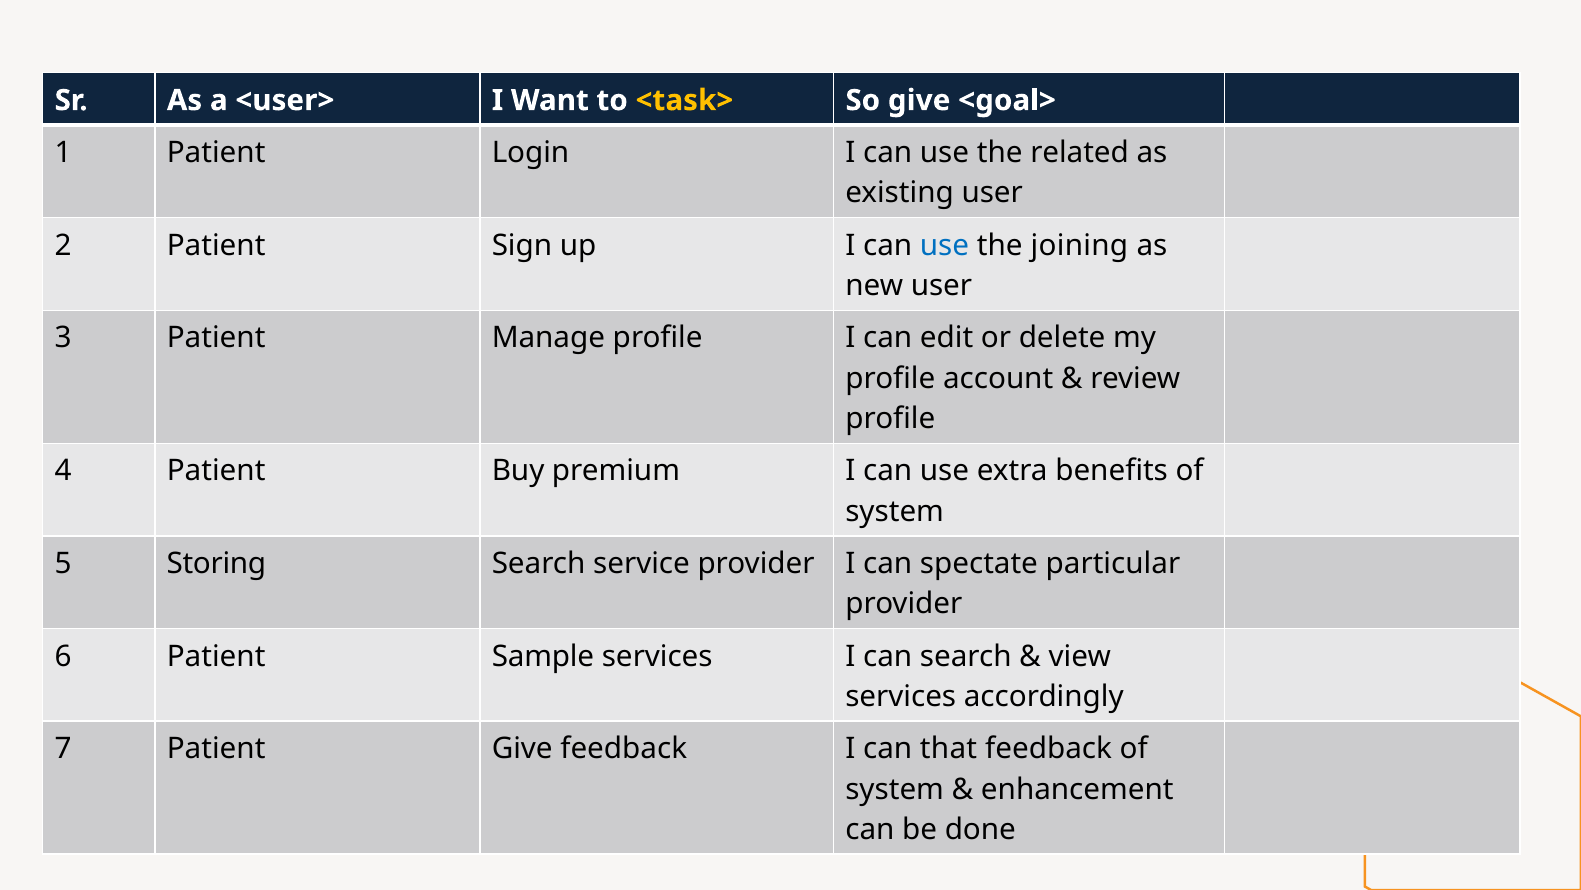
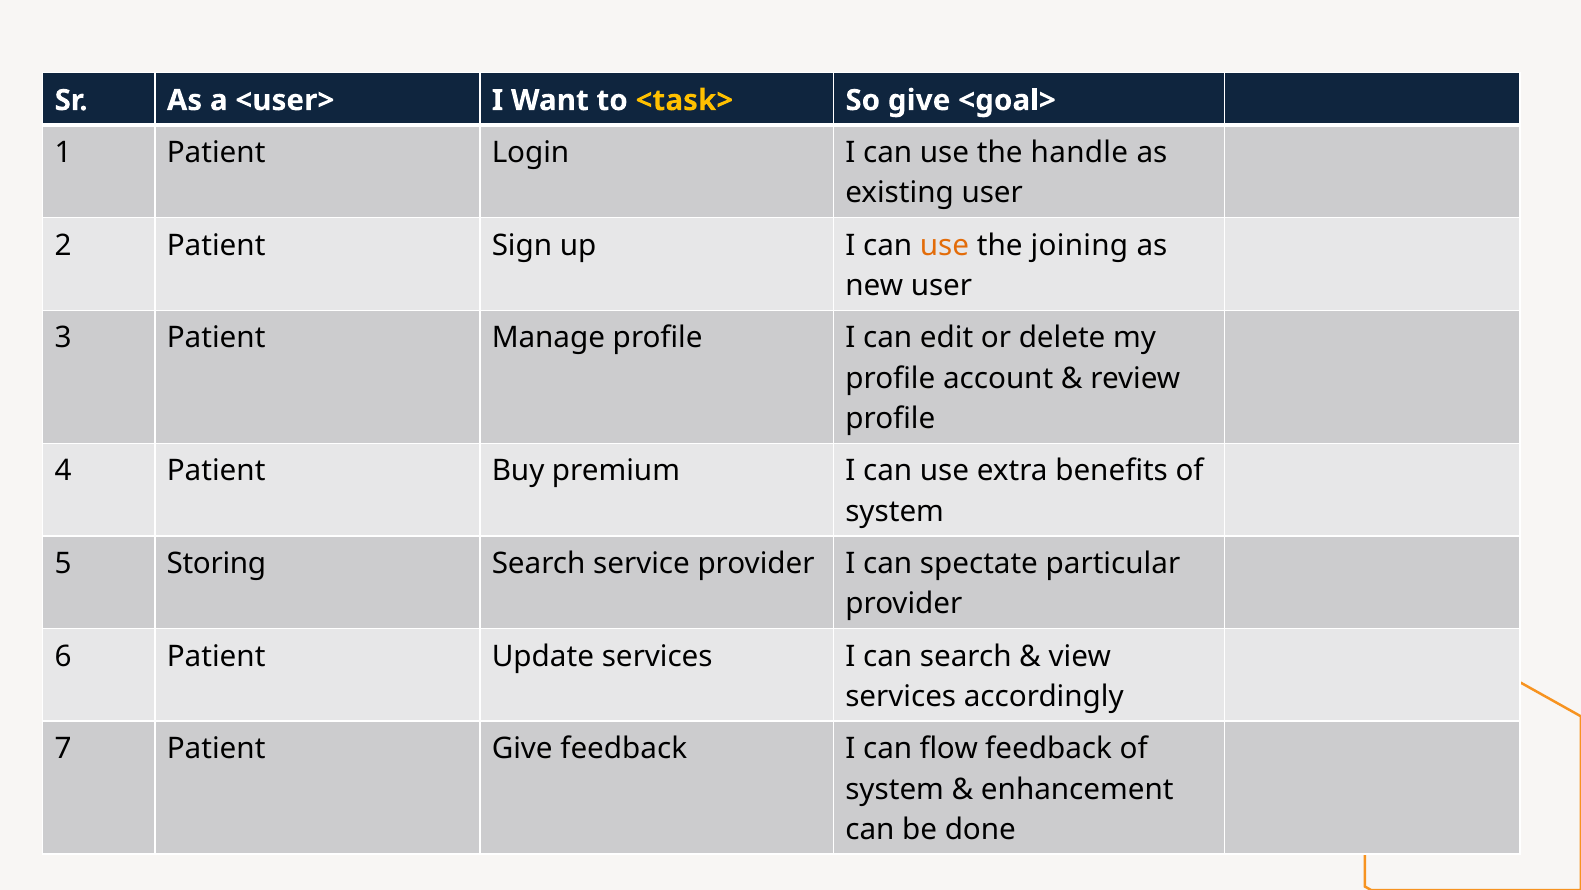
related: related -> handle (1079, 153)
use colour: blue -> orange (945, 245)
Sample: Sample -> Update (543, 656)
that: that -> flow (949, 748)
